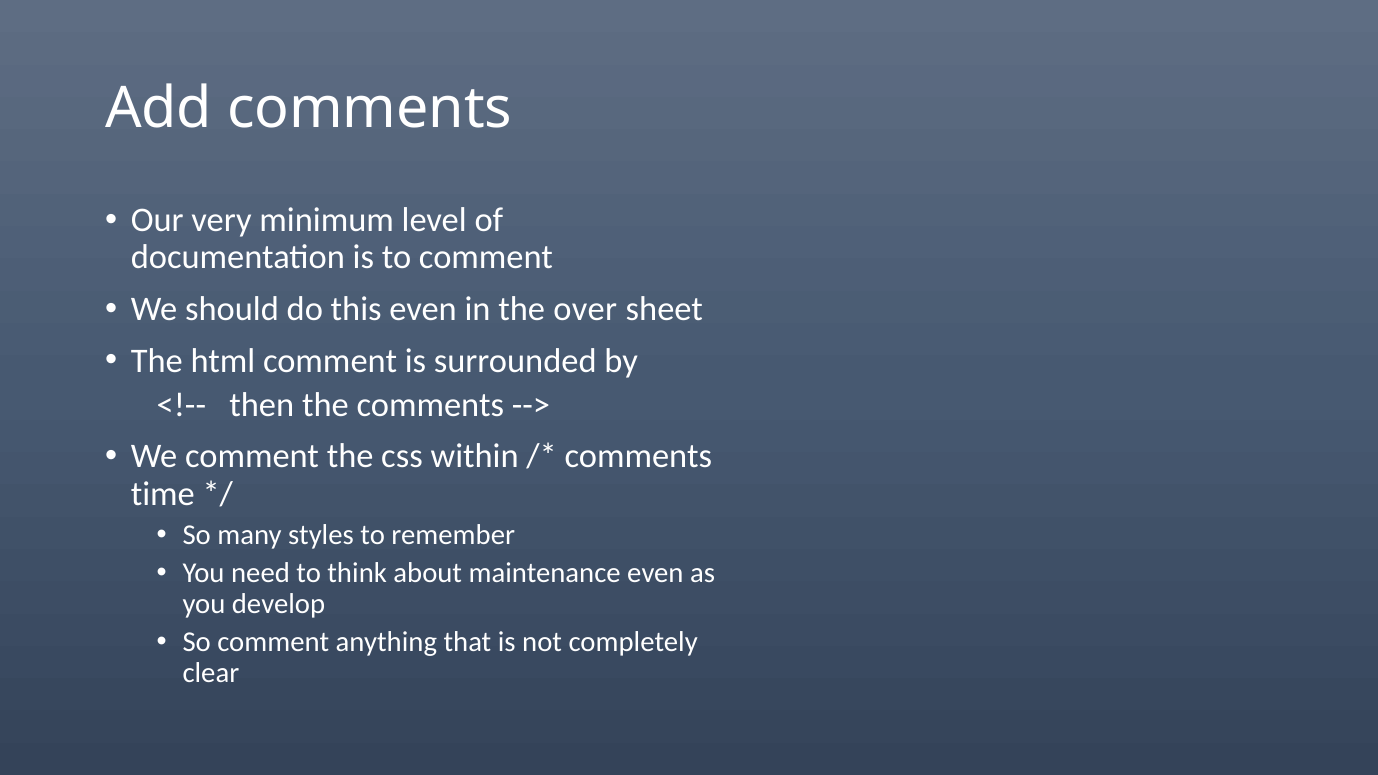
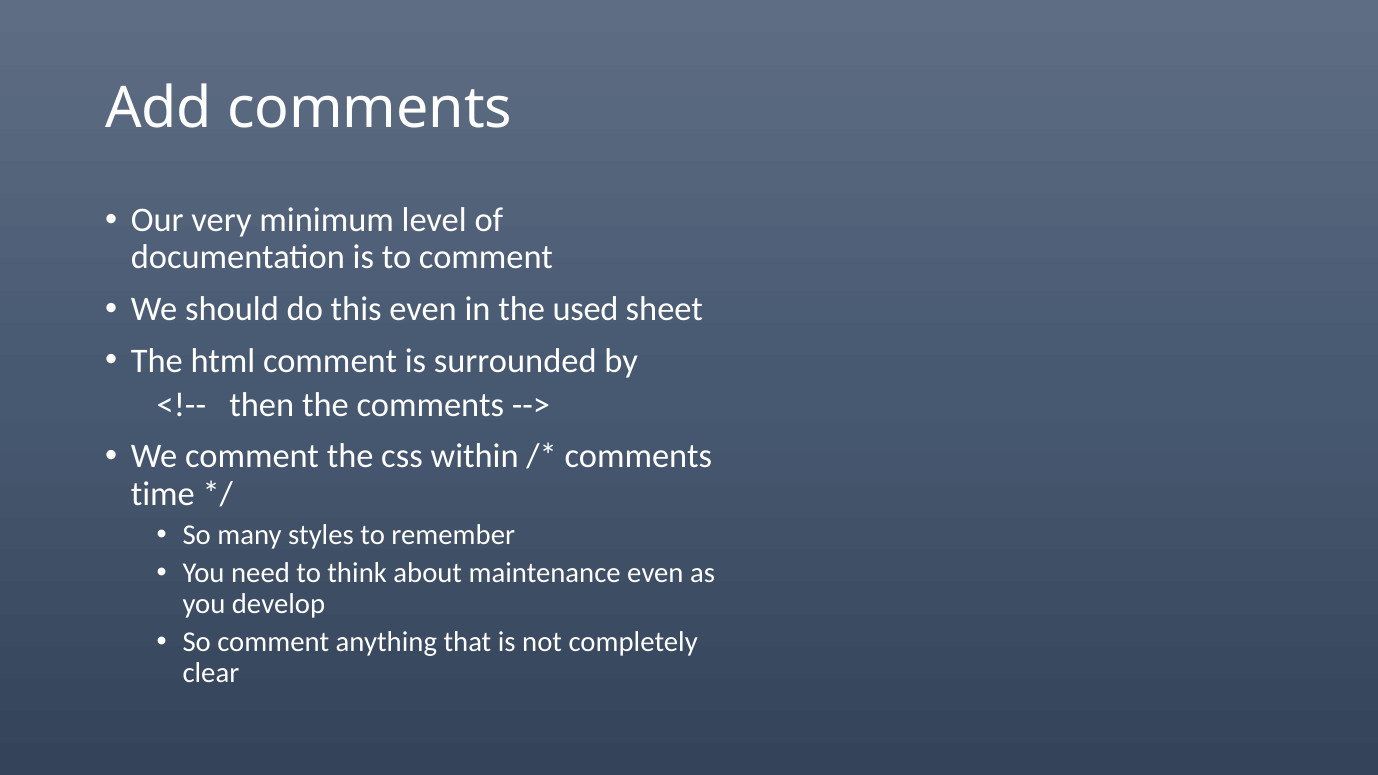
over: over -> used (586, 309)
